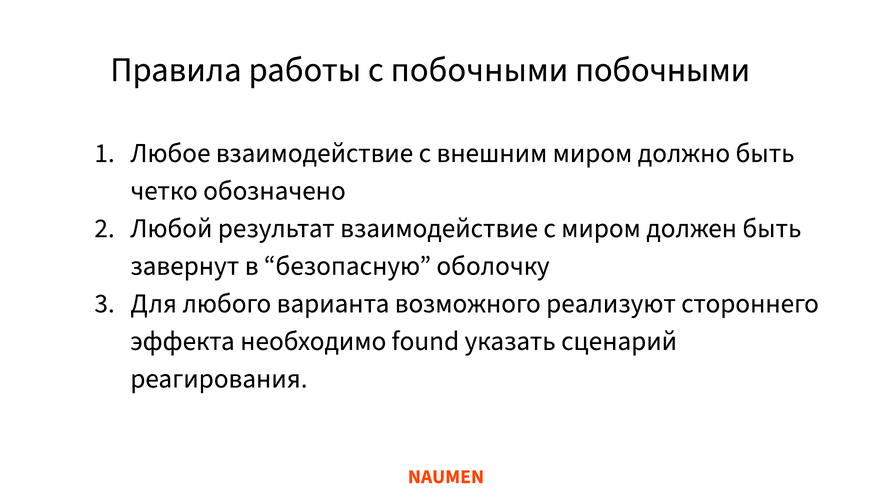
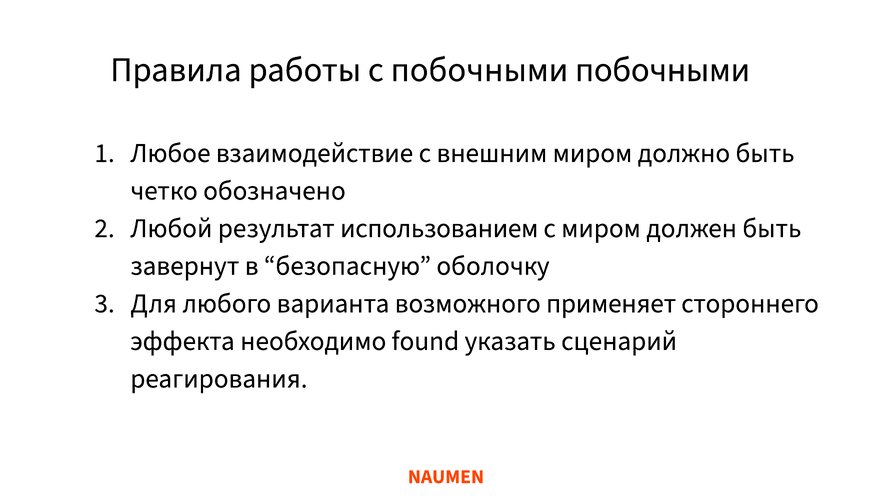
результат взаимодействие: взаимодействие -> использованием (439, 228)
реализуют: реализуют -> применяет (611, 303)
